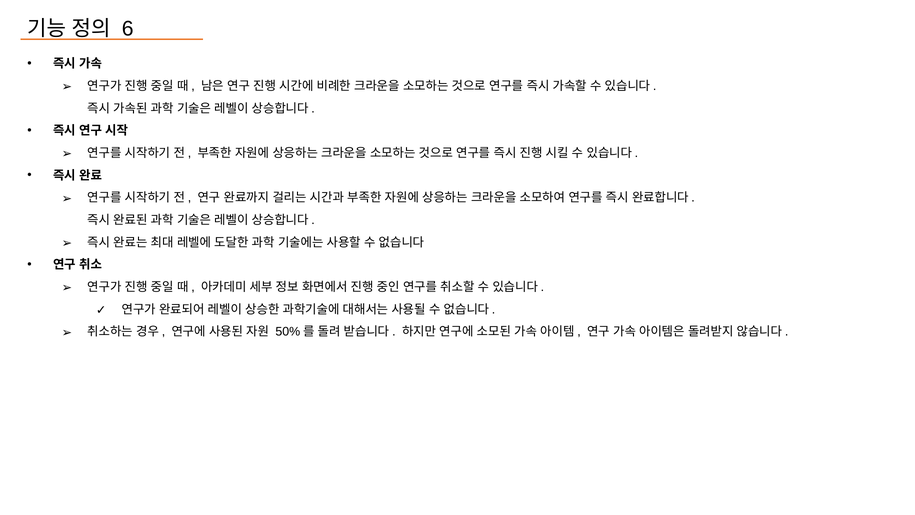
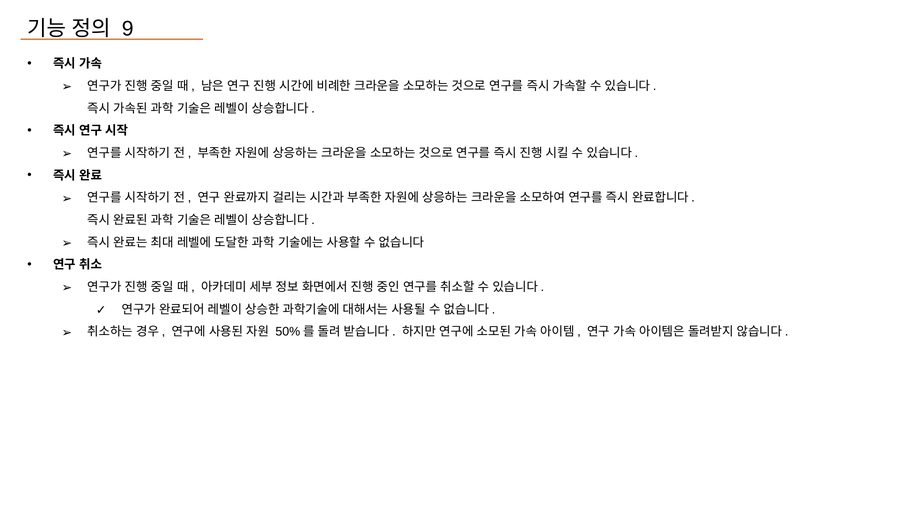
6: 6 -> 9 (128, 29)
